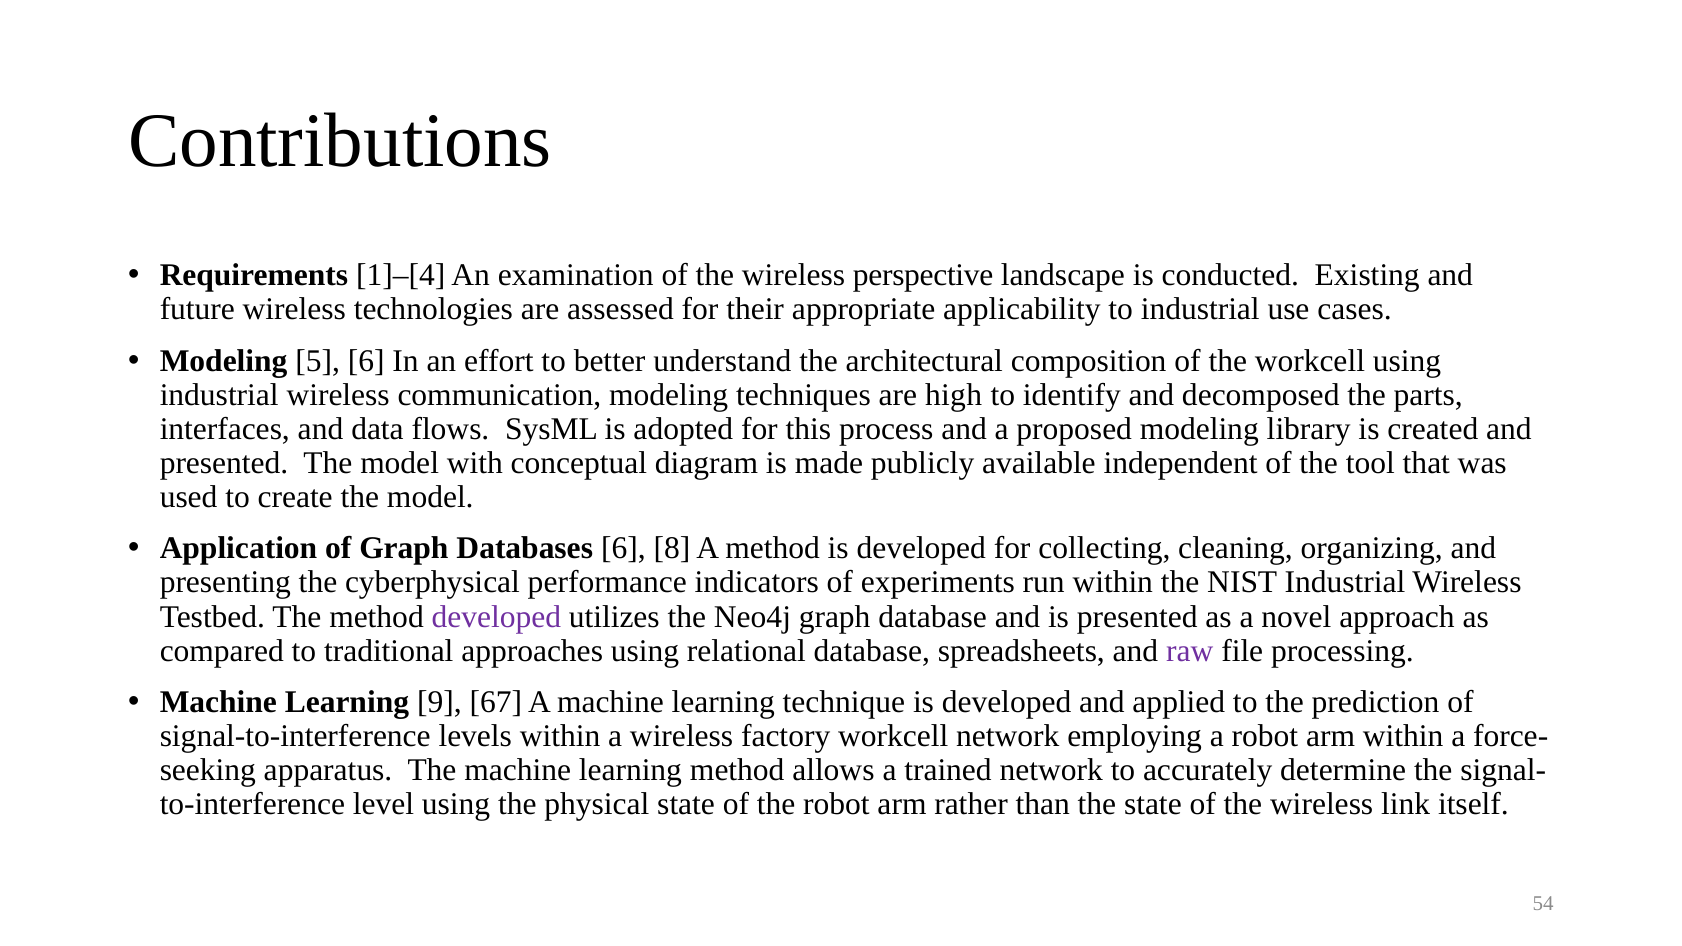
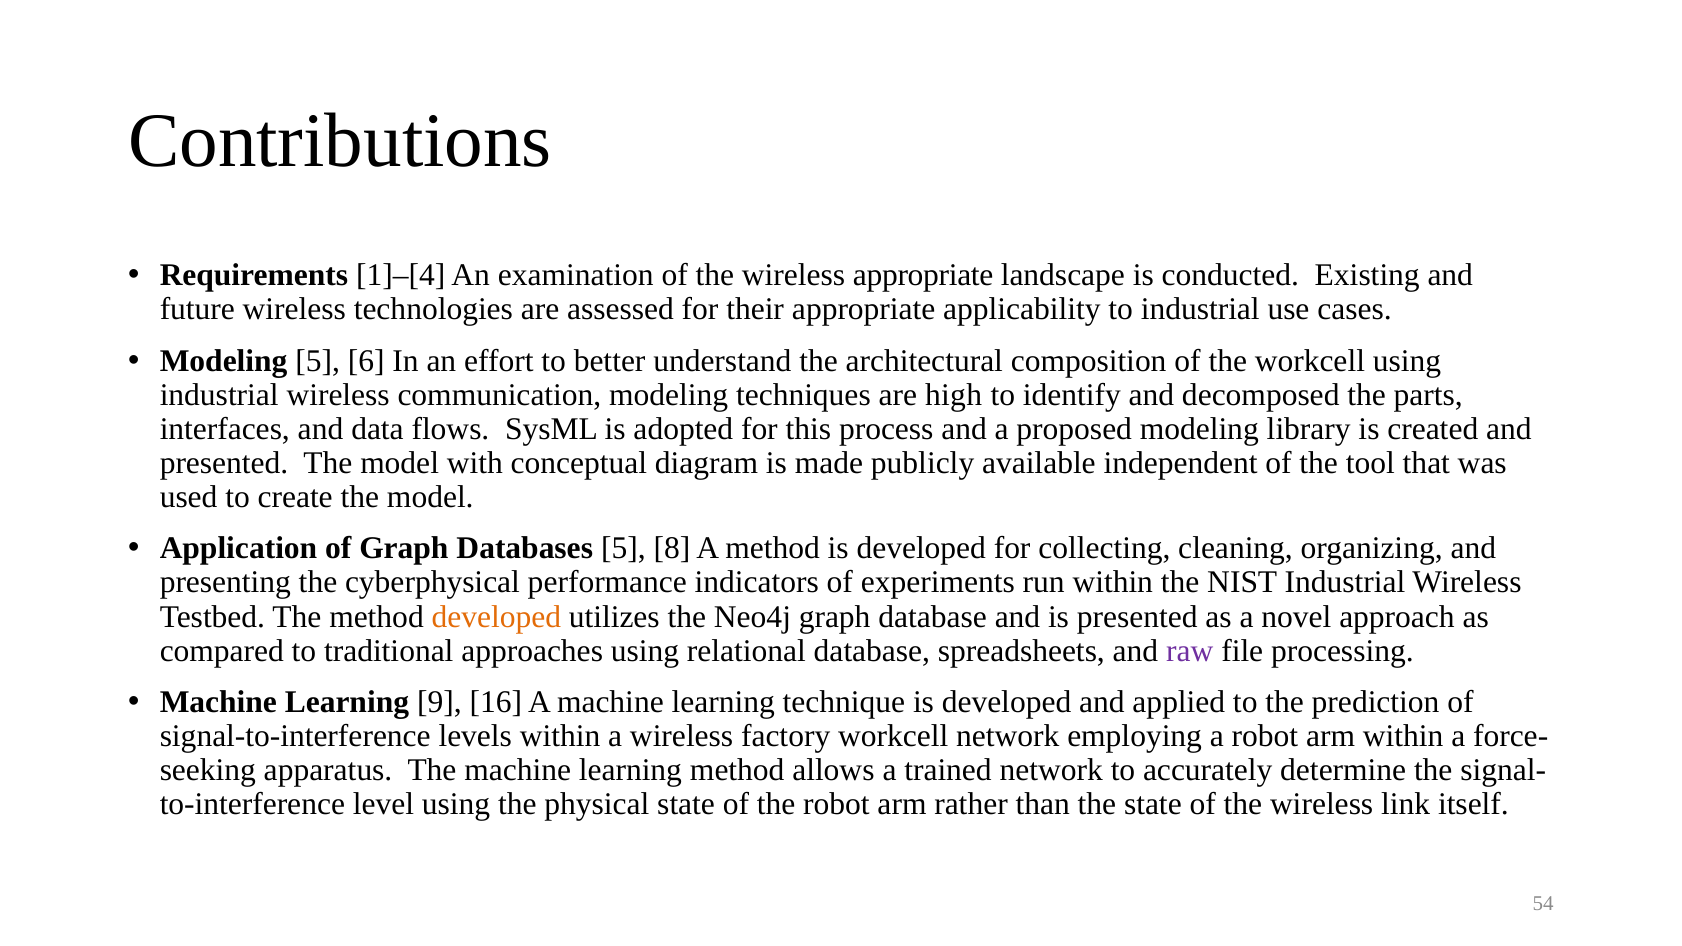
wireless perspective: perspective -> appropriate (923, 275)
Databases 6: 6 -> 5 (623, 549)
developed colour: purple -> orange (496, 617)
67: 67 -> 16 (496, 702)
